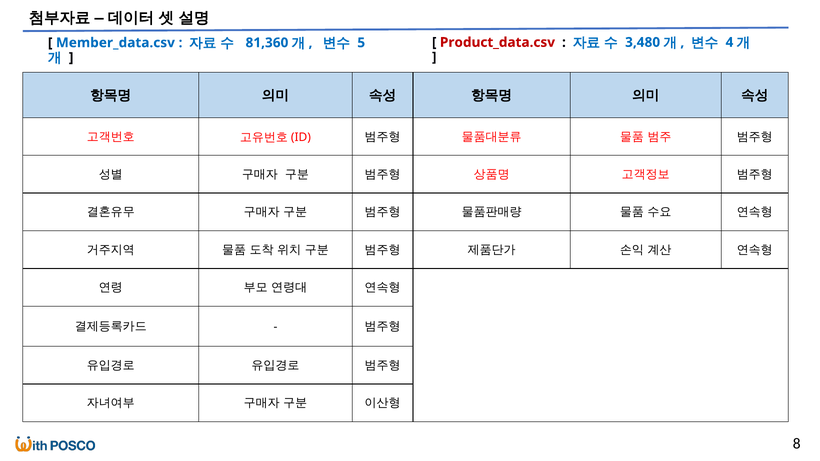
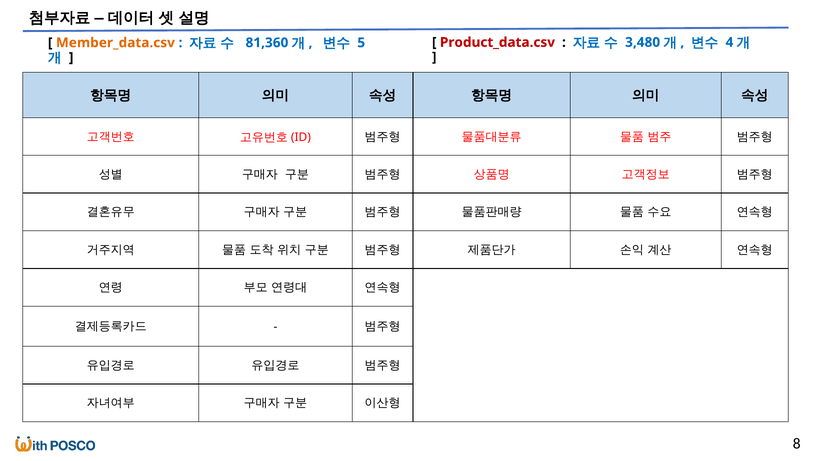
Member_data.csv colour: blue -> orange (115, 43)
